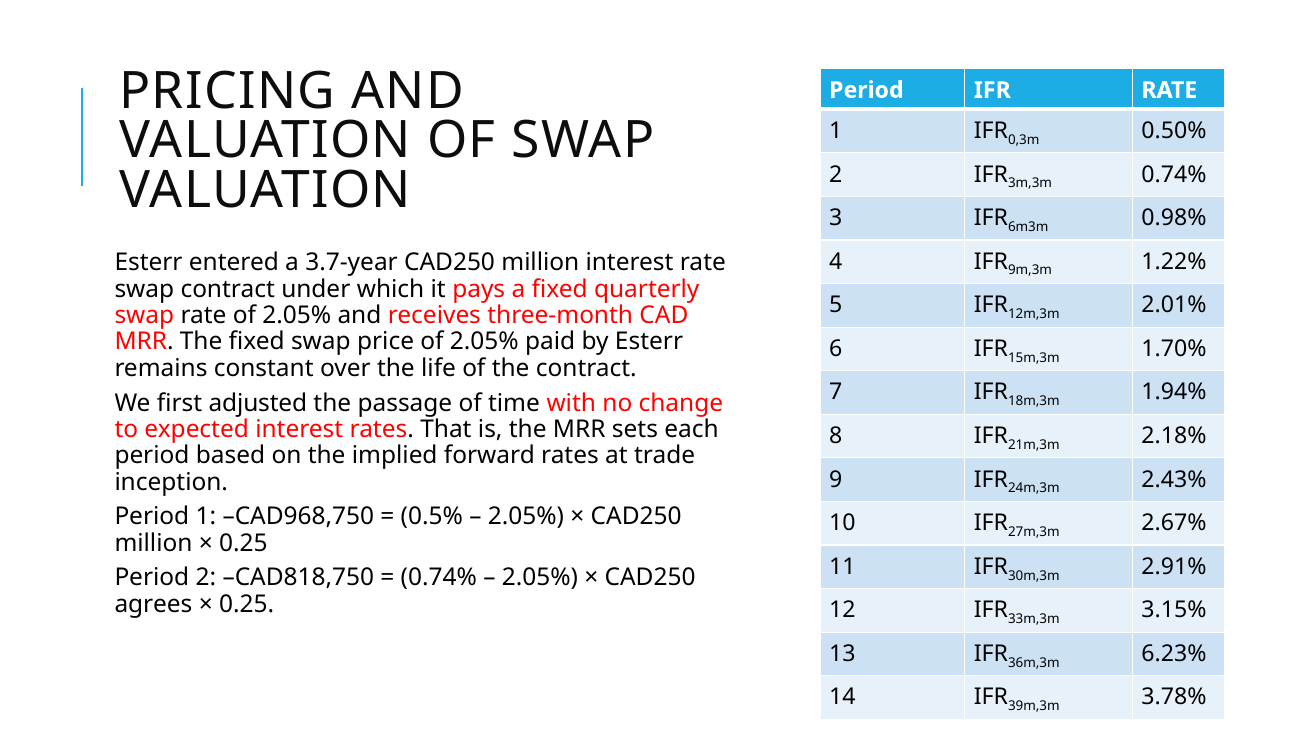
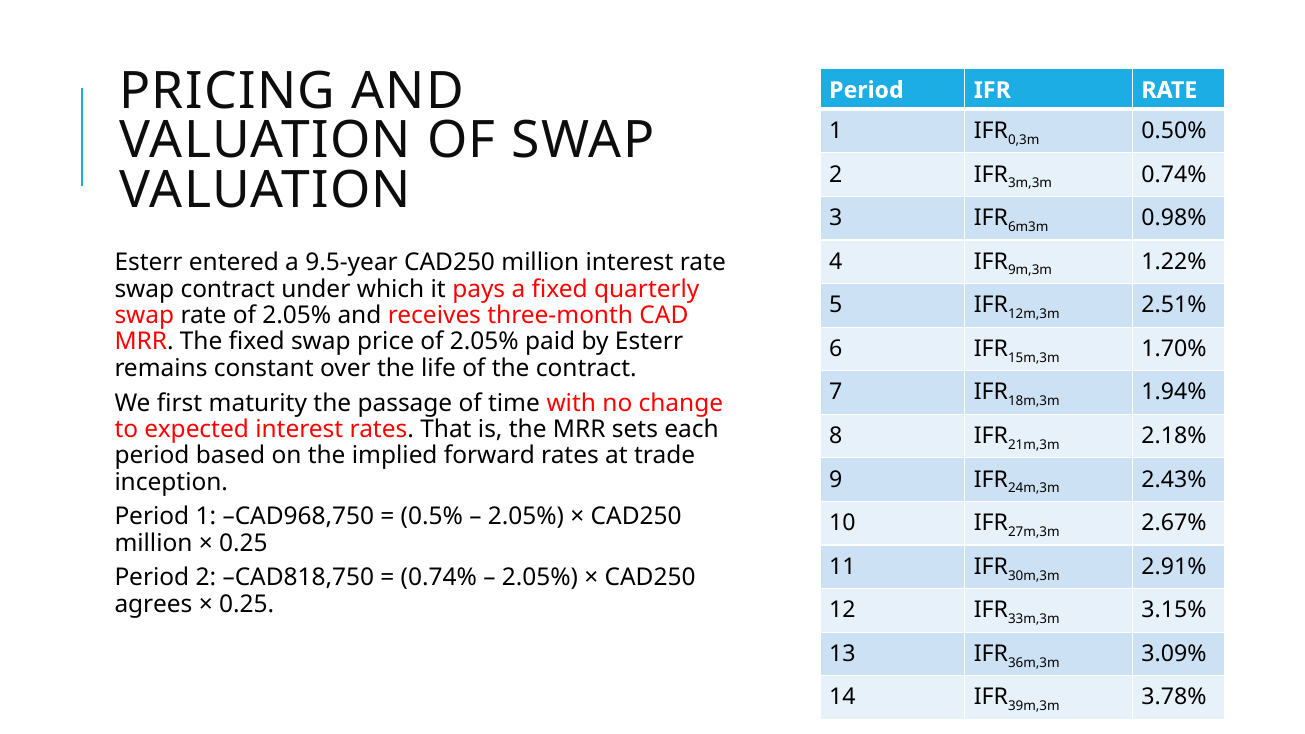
3.7-year: 3.7-year -> 9.5-year (352, 263)
2.01%: 2.01% -> 2.51% (1174, 305)
adjusted: adjusted -> maturity (258, 403)
6.23%: 6.23% -> 3.09% (1174, 654)
